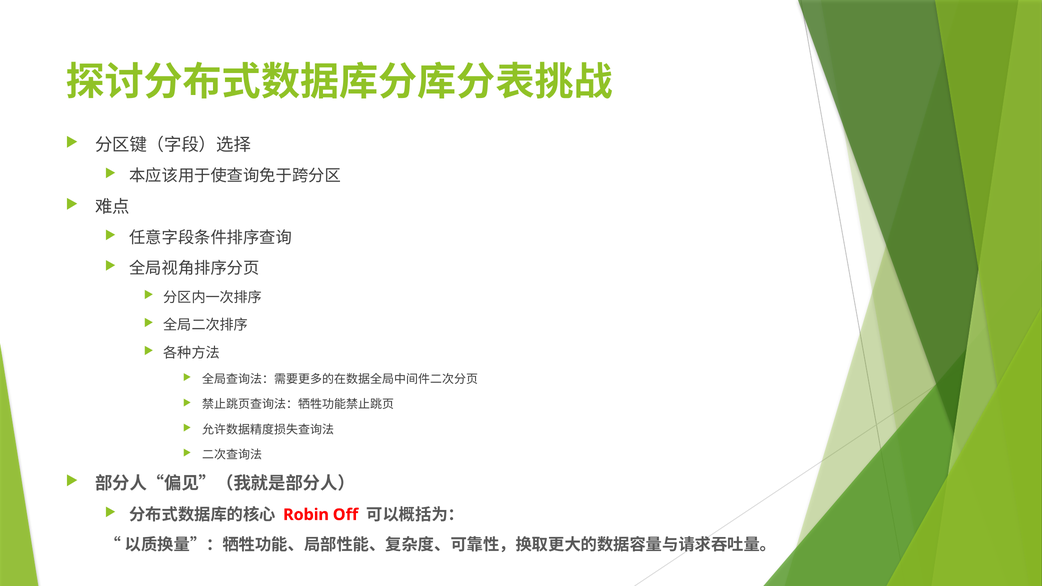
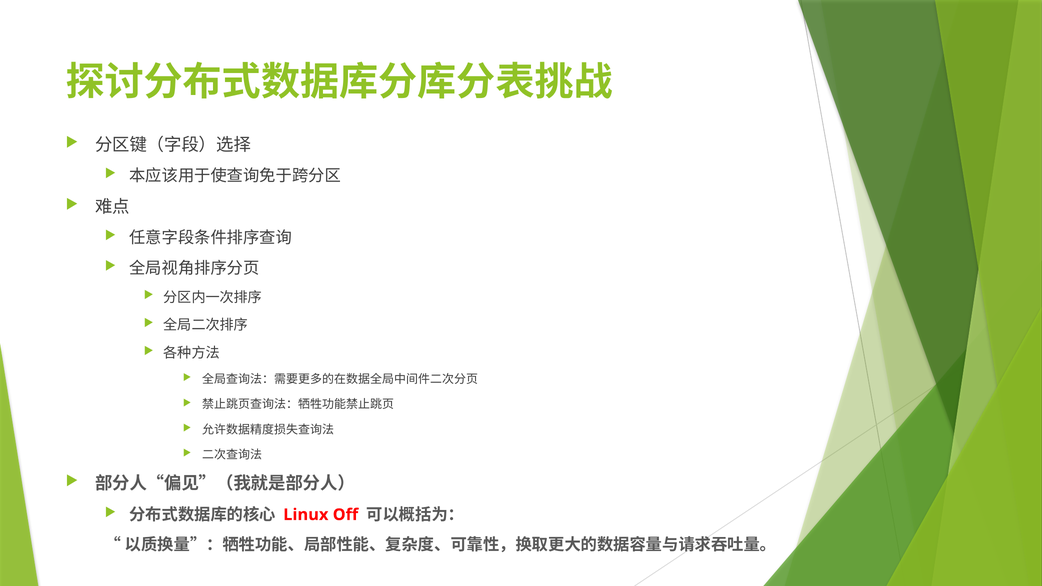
Robin: Robin -> Linux (306, 515)
